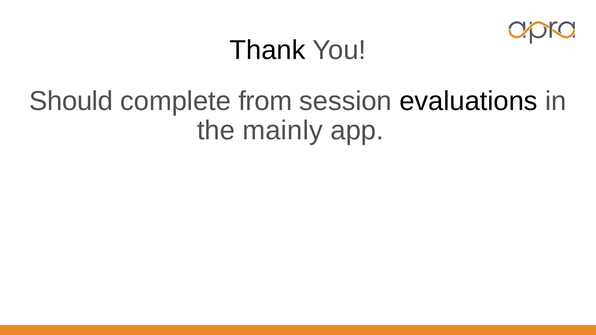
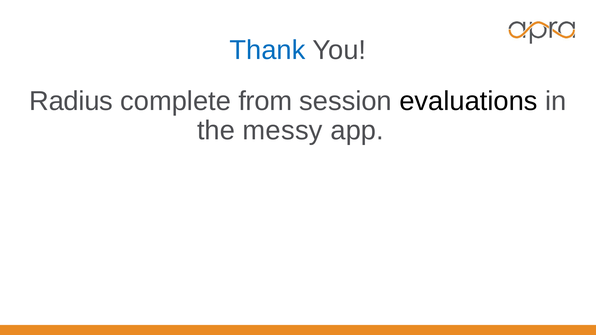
Thank colour: black -> blue (268, 50)
Should: Should -> Radius (71, 101)
mainly: mainly -> messy (283, 131)
